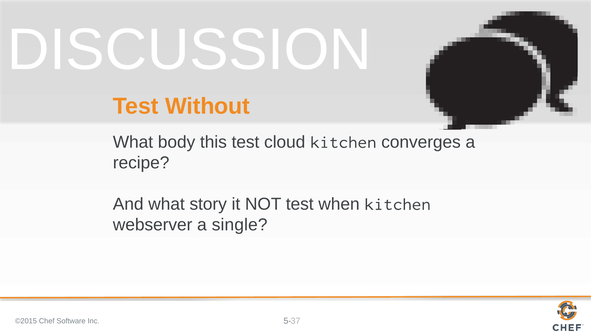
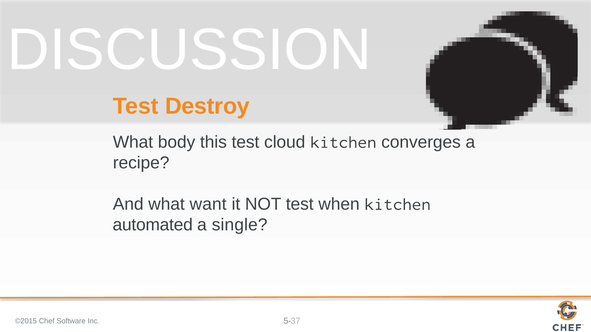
Without: Without -> Destroy (207, 106)
story: story -> want (208, 204)
webserver: webserver -> automated (153, 225)
